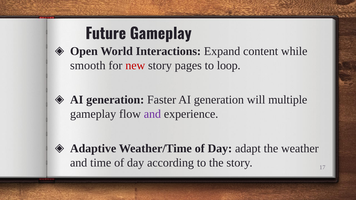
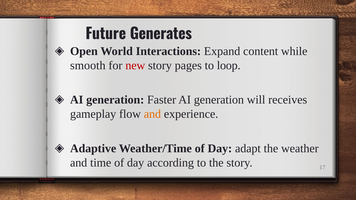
Future Gameplay: Gameplay -> Generates (161, 34)
multiple: multiple -> receives (288, 100)
and colour: purple -> orange (152, 114)
